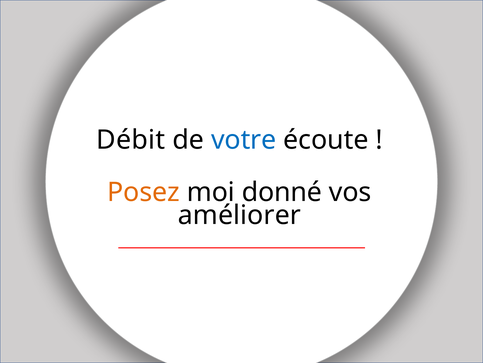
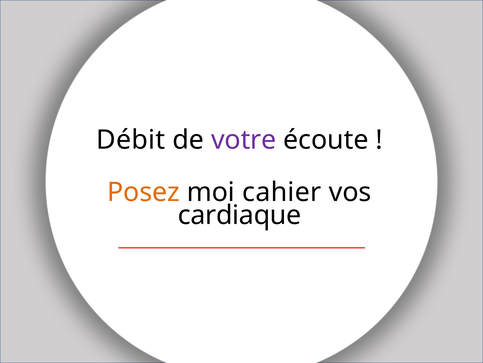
votre colour: blue -> purple (244, 140)
donné: donné -> cahier (282, 192)
améliorer: améliorer -> cardiaque (240, 215)
